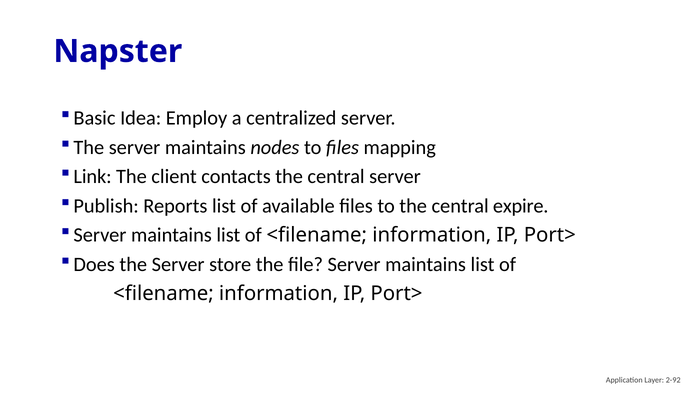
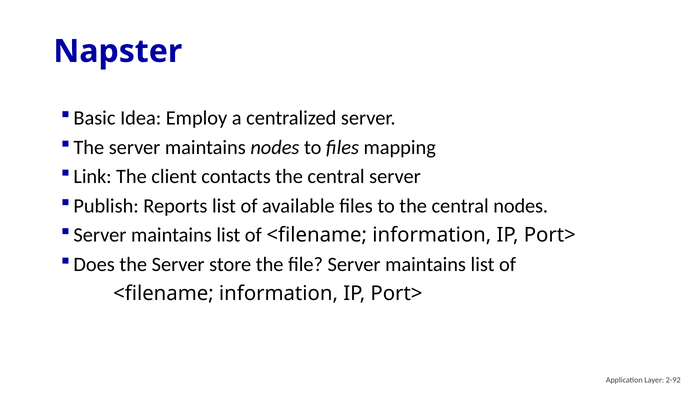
central expire: expire -> nodes (521, 206)
